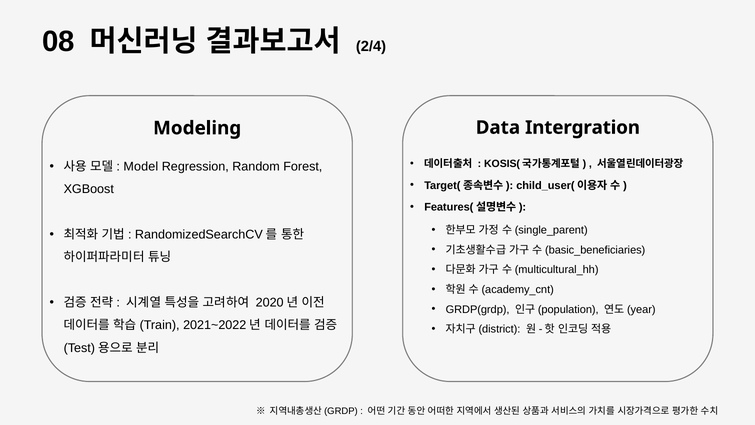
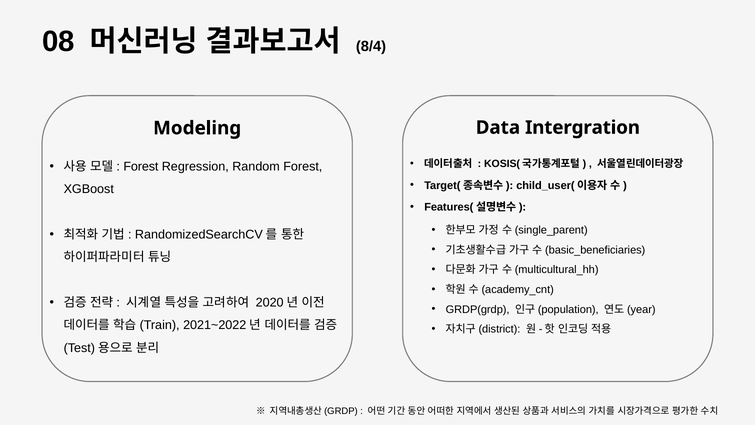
2/4: 2/4 -> 8/4 (371, 46)
Model: Model -> Forest (141, 167)
